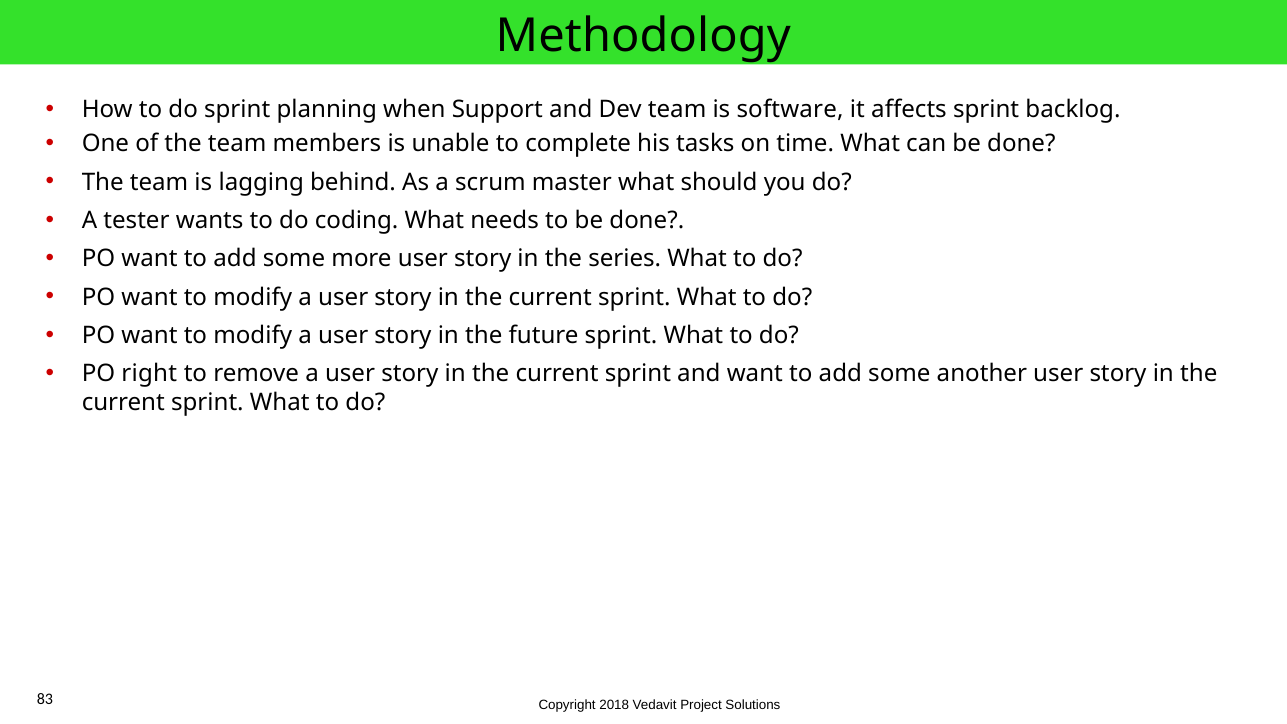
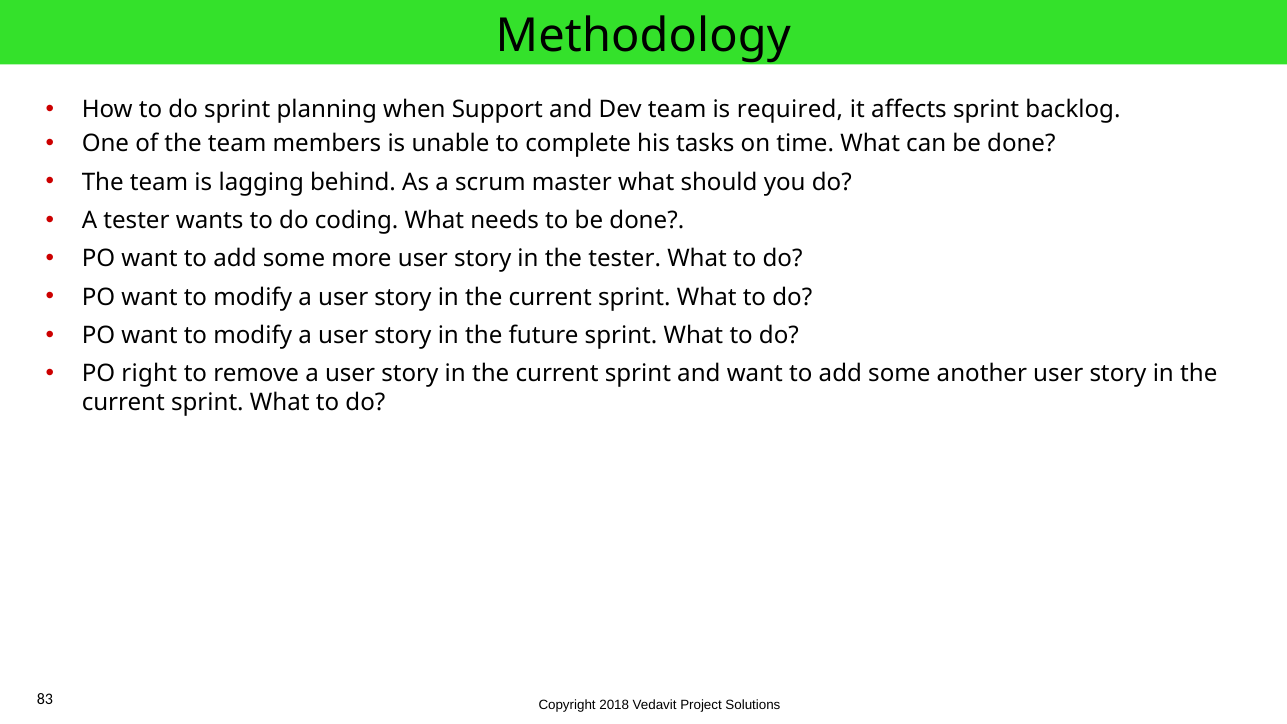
software: software -> required (790, 110)
the series: series -> tester (625, 259)
